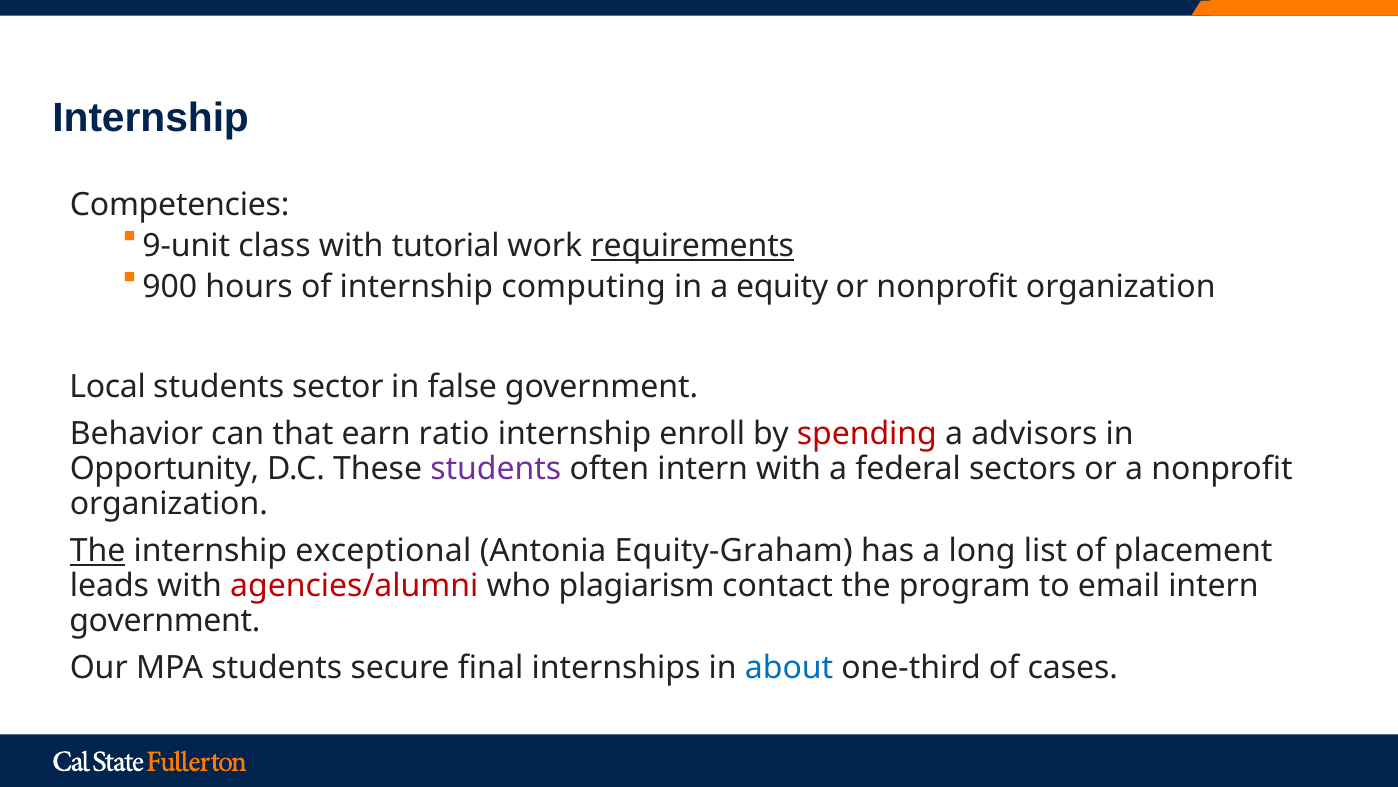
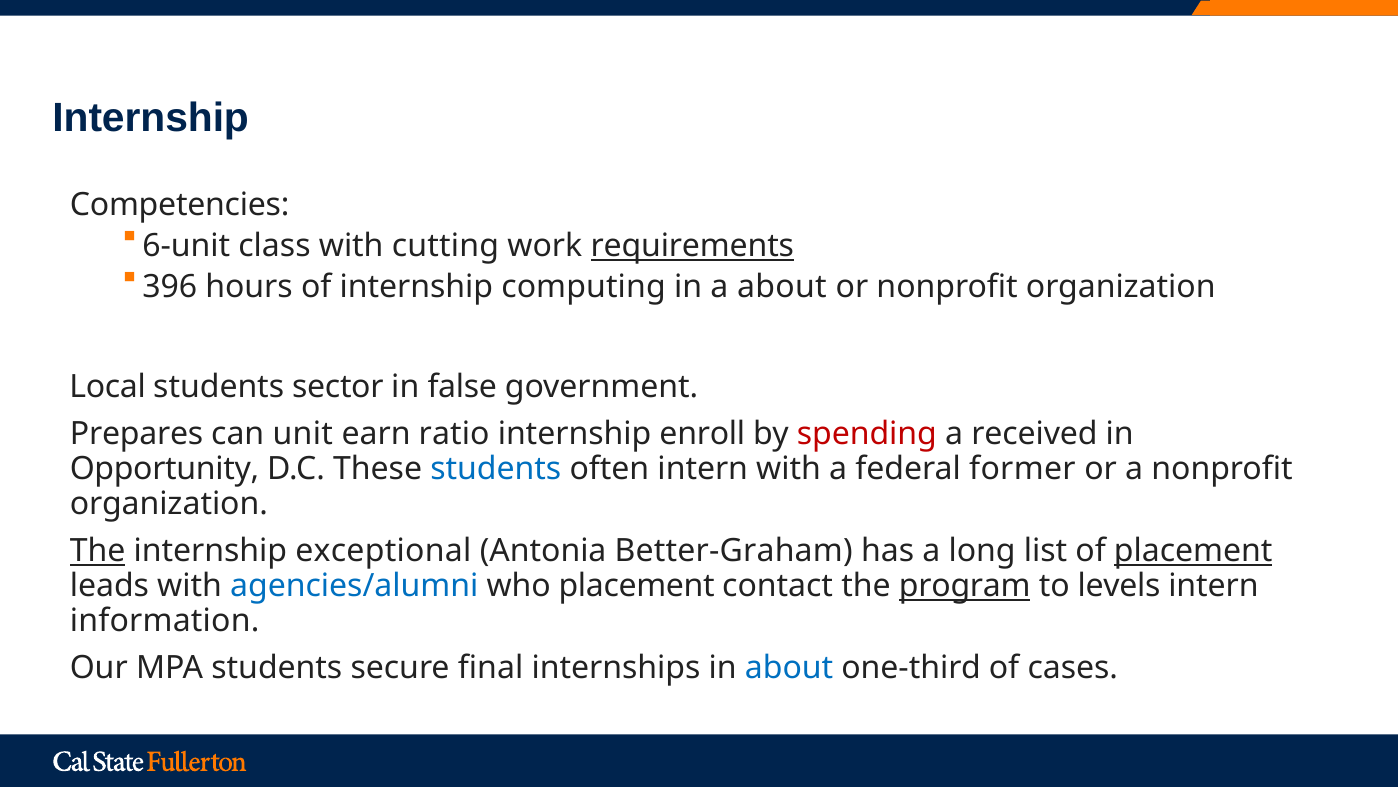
9-unit: 9-unit -> 6-unit (186, 246)
tutorial: tutorial -> cutting (445, 246)
900: 900 -> 396 (170, 287)
a equity: equity -> about (782, 287)
Behavior: Behavior -> Prepares (137, 434)
that: that -> unit (303, 434)
advisors: advisors -> received (1034, 434)
students colour: purple -> blue (496, 469)
sectors: sectors -> former (1022, 469)
Equity-Graham: Equity-Graham -> Better-Graham (734, 551)
placement underline: none -> present (1193, 551)
agencies/alumni colour: red -> blue (354, 585)
who plagiarism: plagiarism -> placement (637, 585)
program underline: none -> present (965, 585)
email: email -> levels (1119, 585)
government: government -> information (165, 620)
